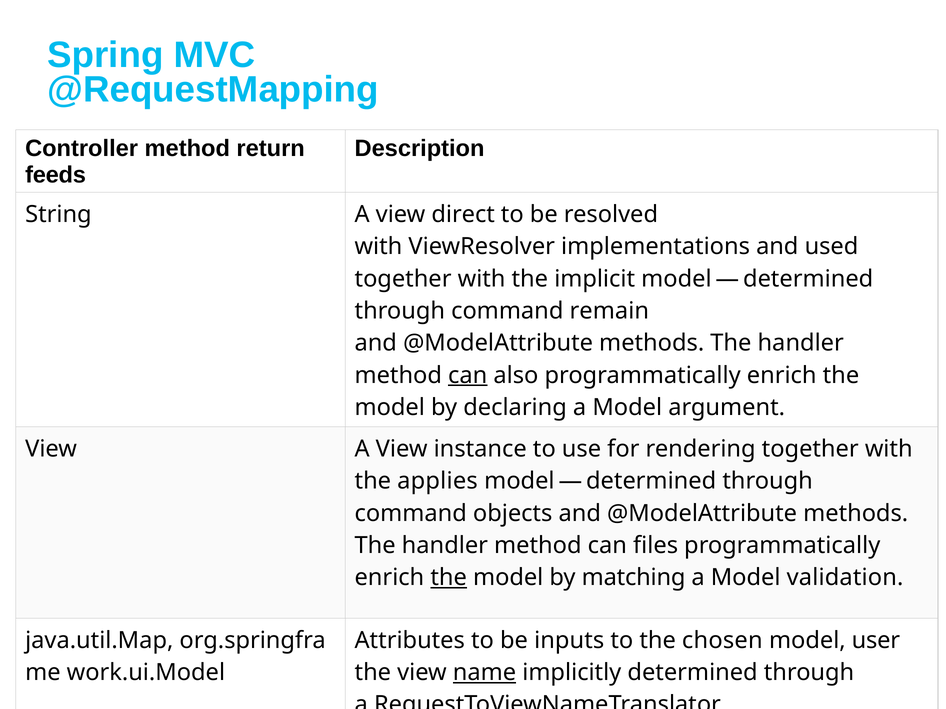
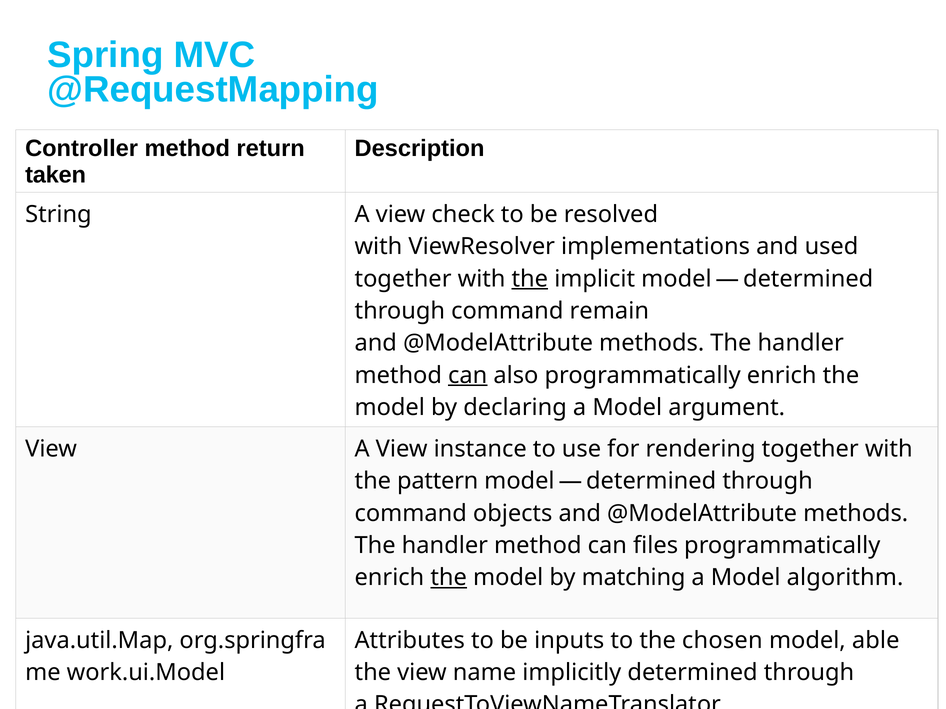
feeds: feeds -> taken (56, 175)
direct: direct -> check (463, 215)
the underline: none -> present (530, 279)
applies: applies -> pattern (438, 482)
validation: validation -> algorithm (845, 578)
user: user -> able (876, 641)
name underline: present -> none (484, 673)
